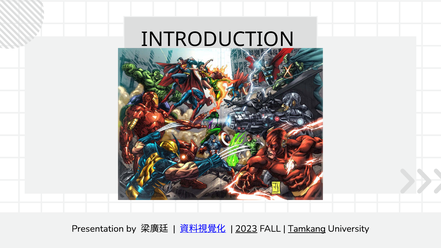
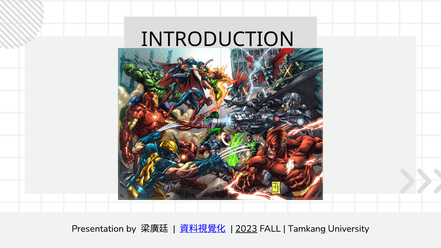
Tamkang underline: present -> none (307, 229)
